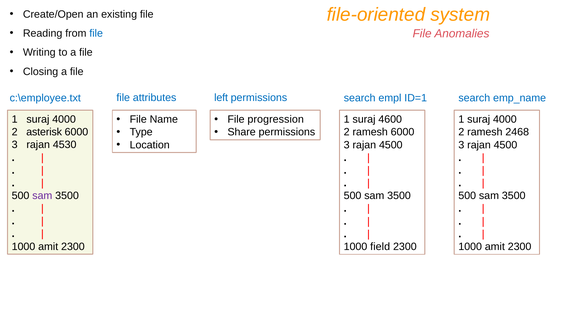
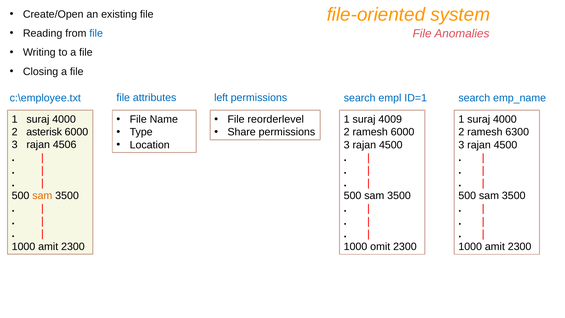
progression: progression -> reorderlevel (276, 119)
4600: 4600 -> 4009 (390, 119)
2468: 2468 -> 6300 (517, 132)
4530: 4530 -> 4506 (65, 145)
sam colour: purple -> orange (42, 196)
field: field -> omit (380, 246)
